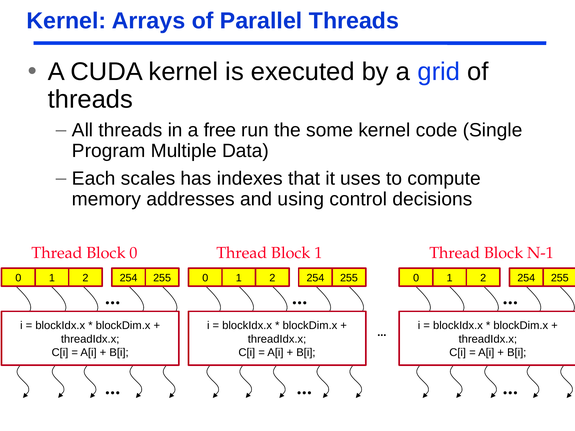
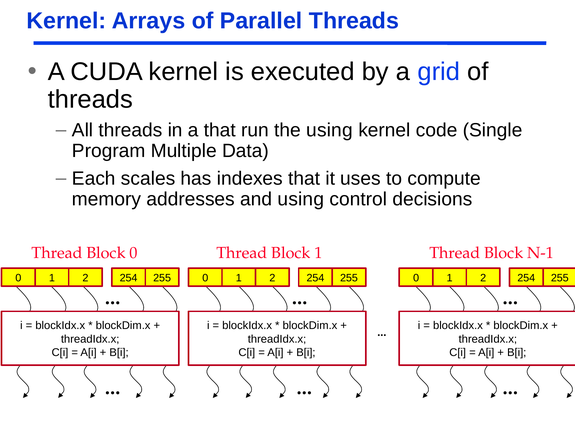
a free: free -> that (220, 130)
the some: some -> using (329, 130)
